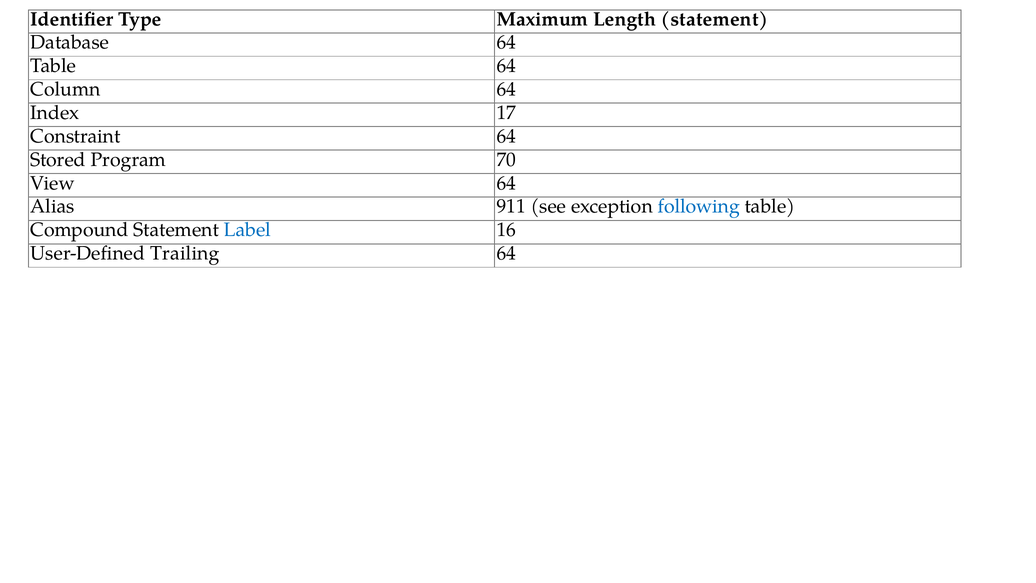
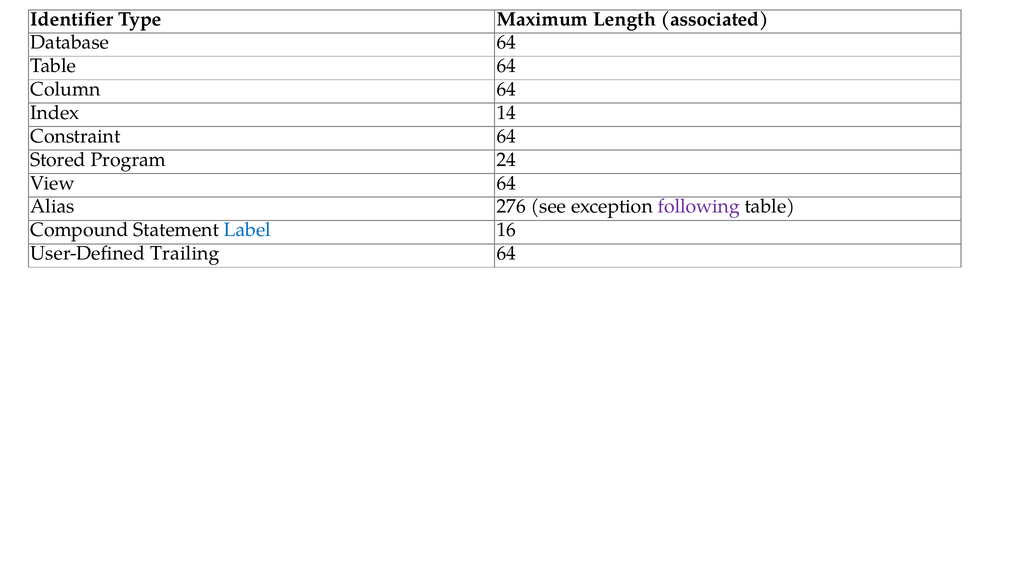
Length statement: statement -> associated (715, 19)
17: 17 -> 14 (506, 113)
70: 70 -> 24 (506, 160)
911: 911 -> 276 (511, 206)
following colour: blue -> purple (699, 206)
